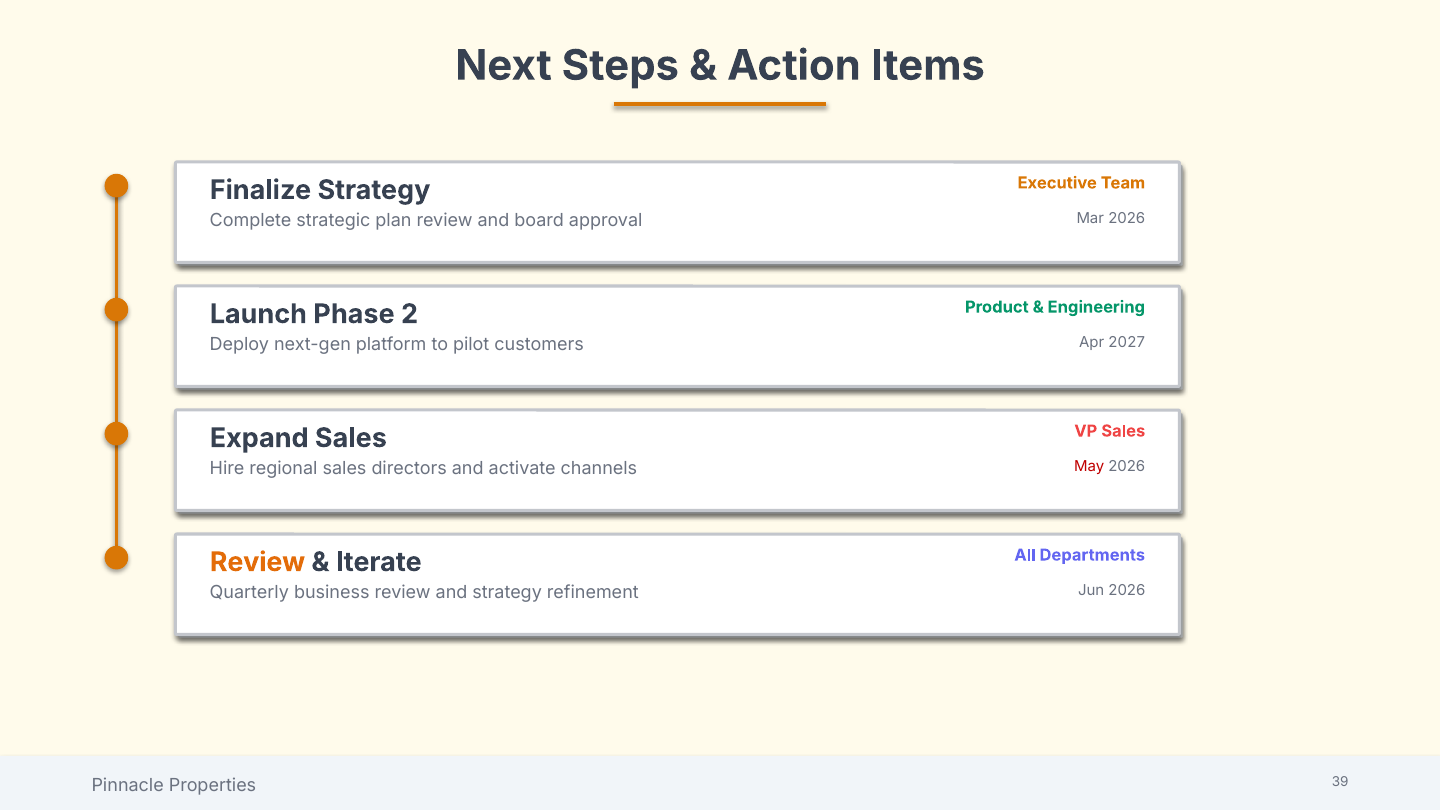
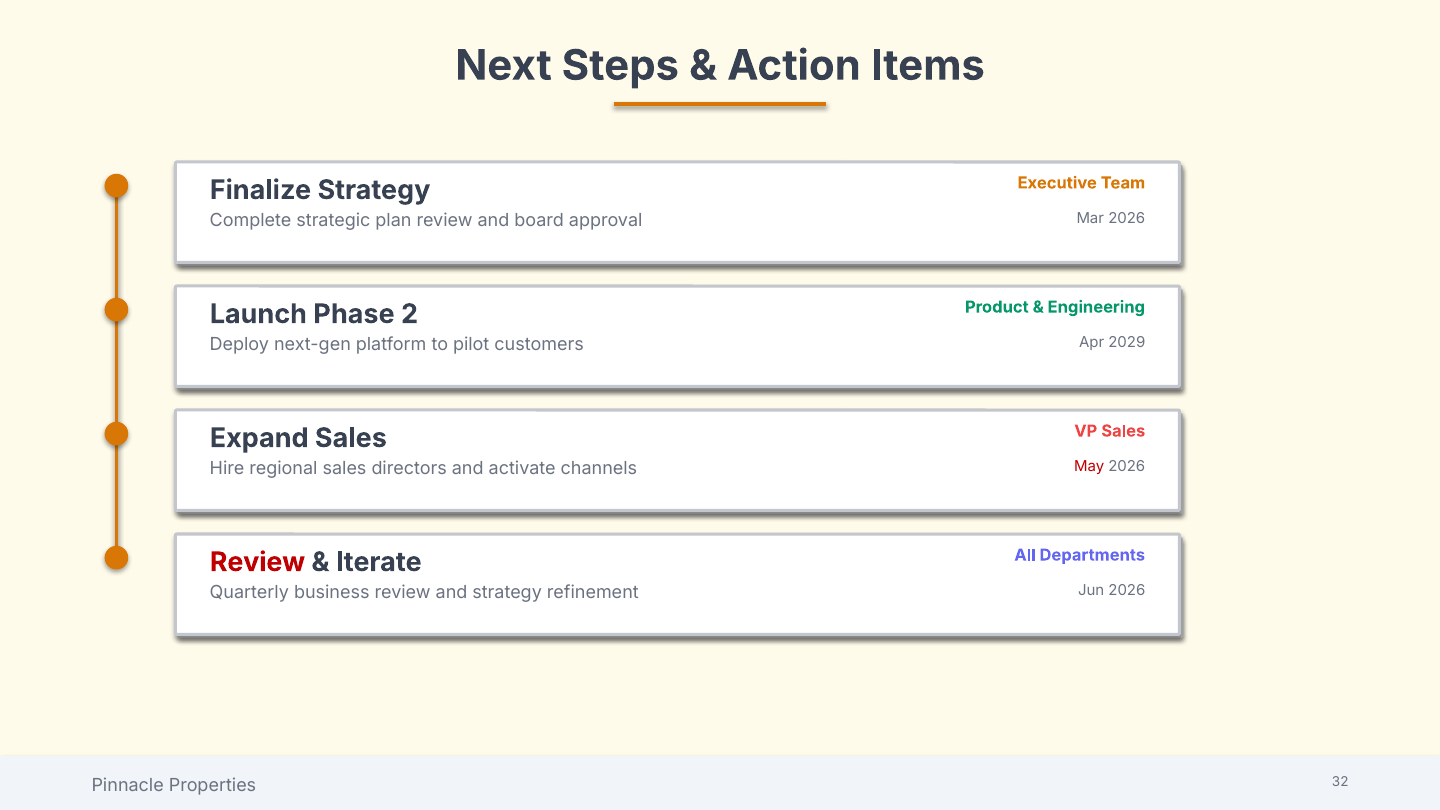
2027: 2027 -> 2029 (1127, 343)
Review colour: orange -> red (257, 562)
39: 39 -> 32 (1340, 782)
